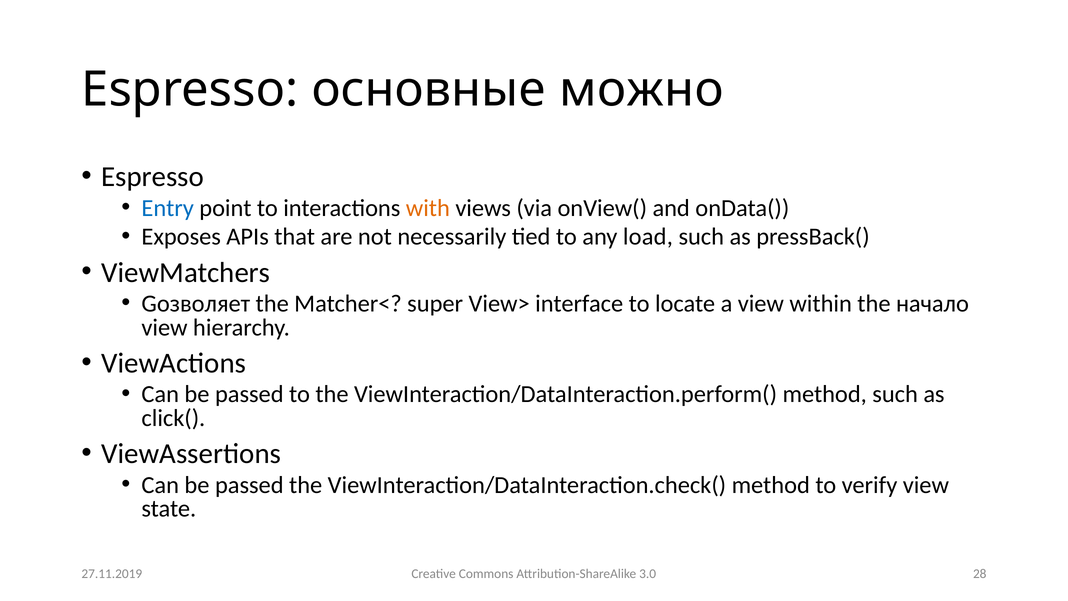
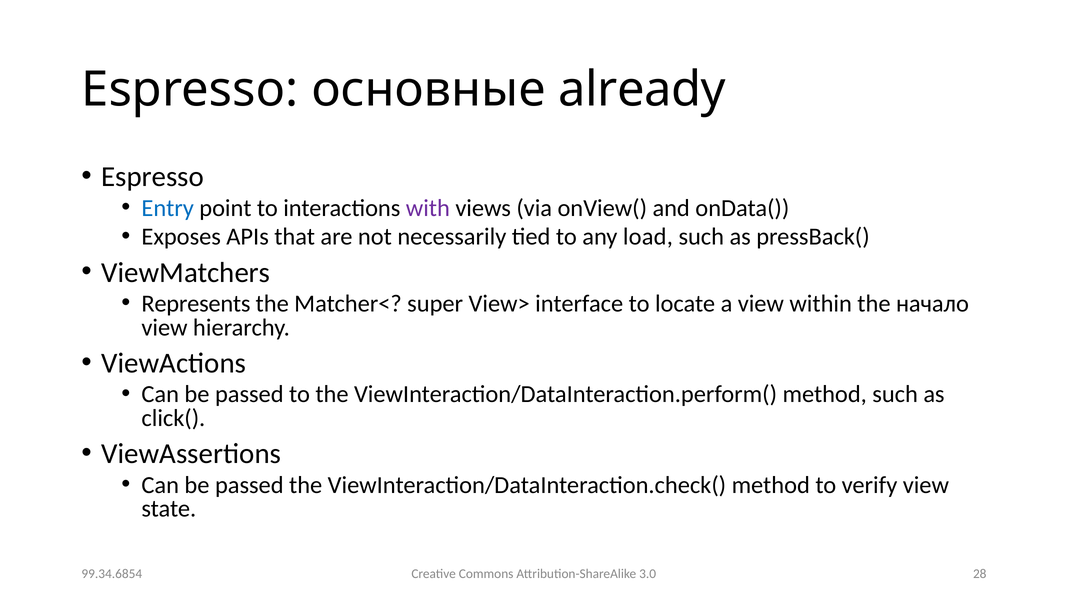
можно: можно -> already (642, 90)
with colour: orange -> purple (428, 208)
Gозволяет: Gозволяет -> Represents (196, 304)
27.11.2019: 27.11.2019 -> 99.34.6854 (112, 574)
